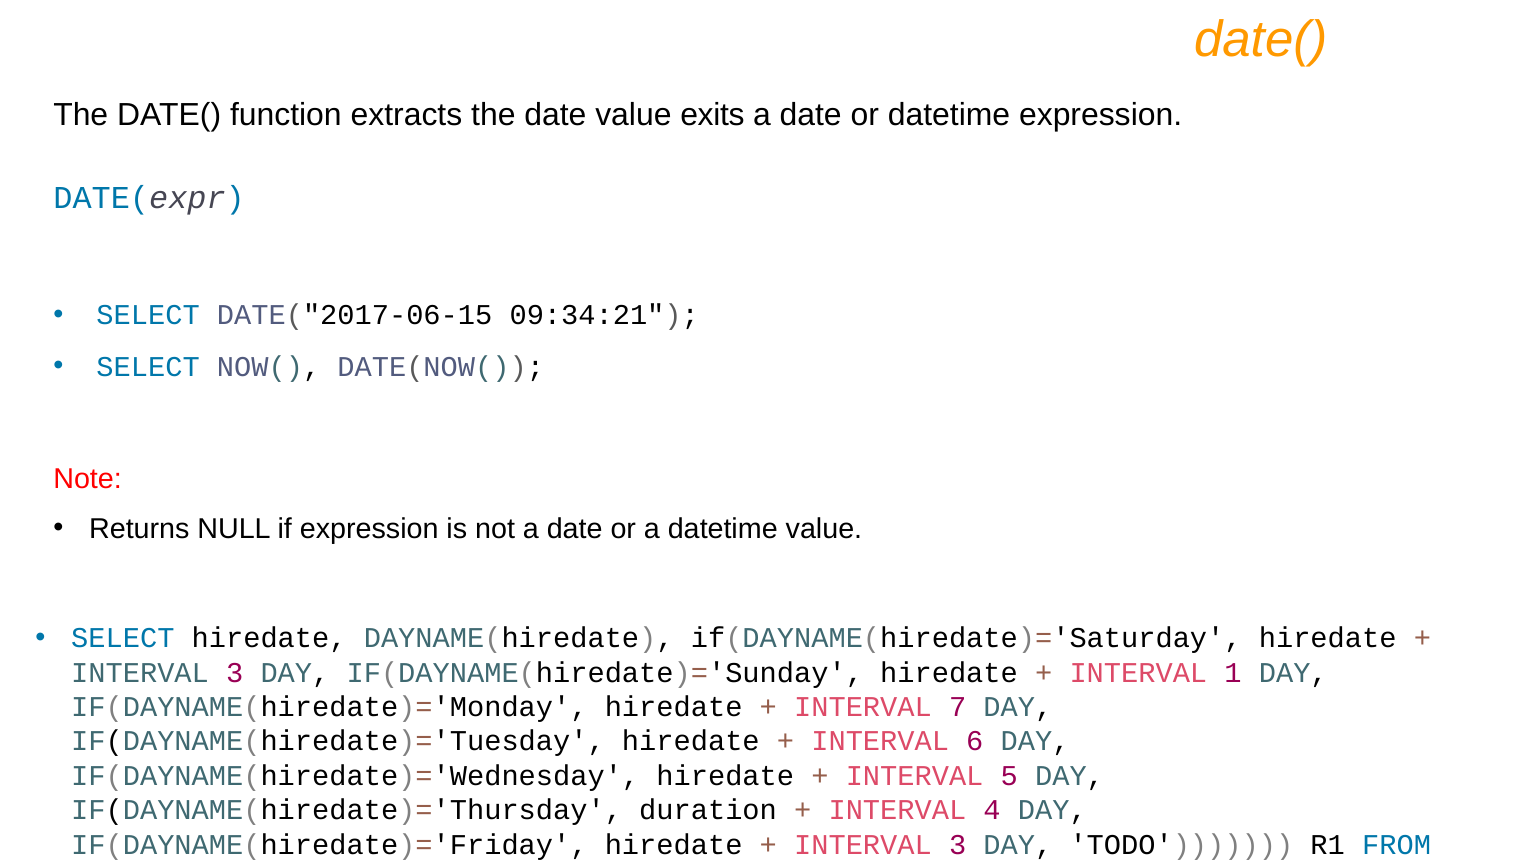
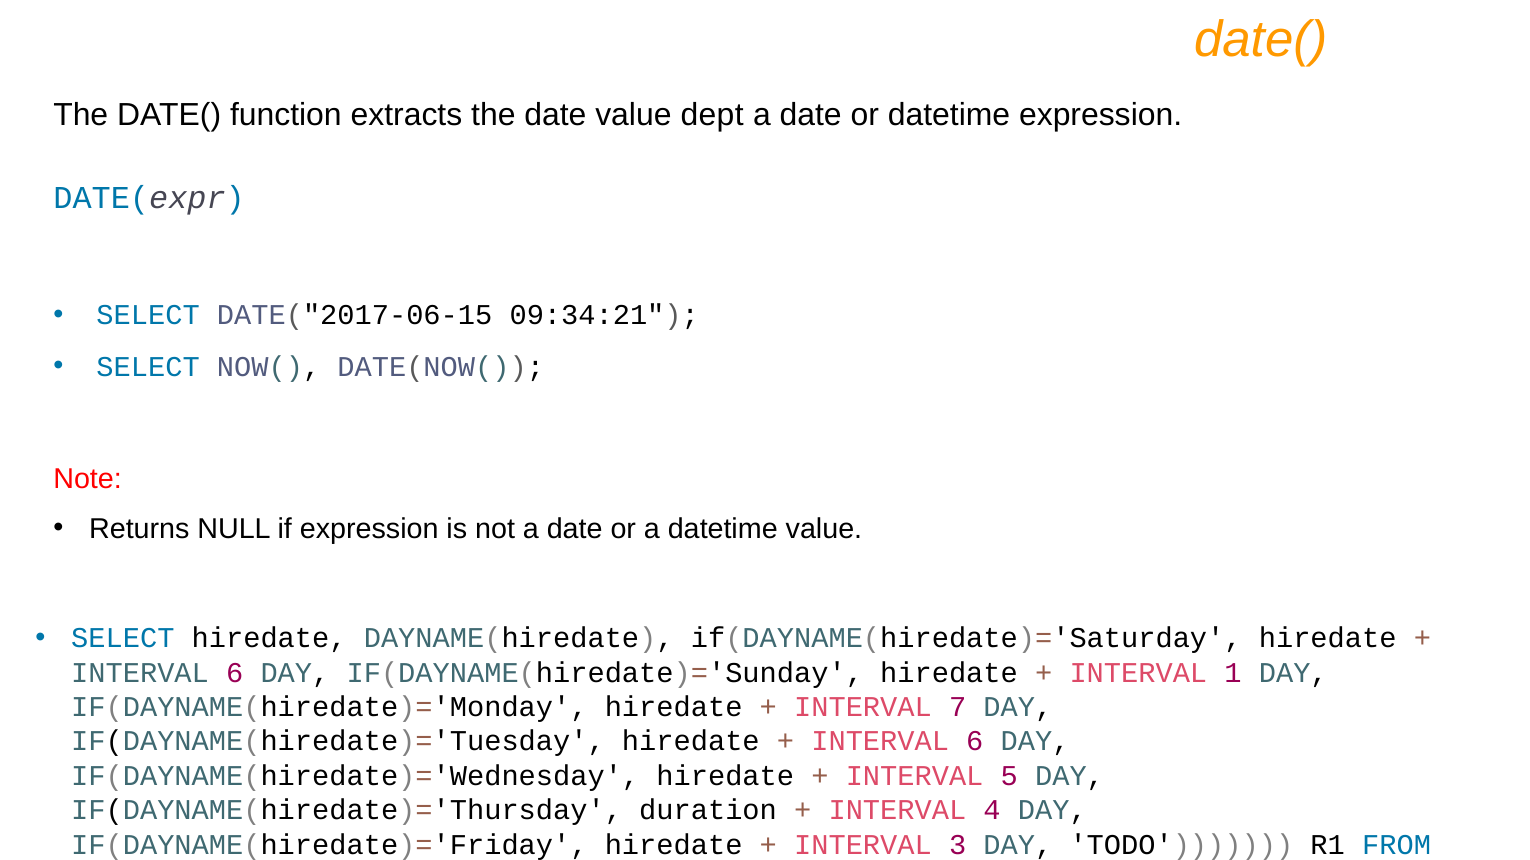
exits: exits -> dept (712, 115)
3: 3 -> 6 (235, 673)
